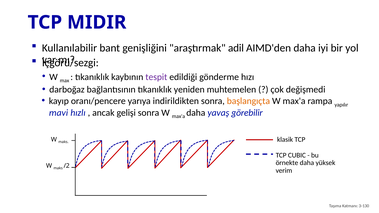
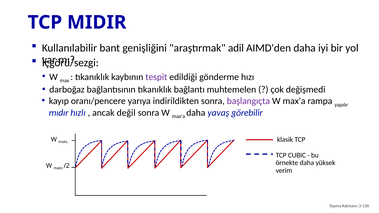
yeniden: yeniden -> bağlantı (189, 90)
başlangıçta colour: orange -> purple (248, 101)
mavi: mavi -> mıdır (59, 113)
gelişi: gelişi -> değil (126, 113)
